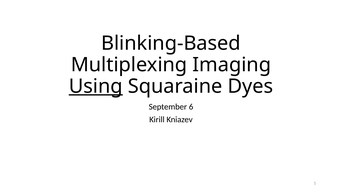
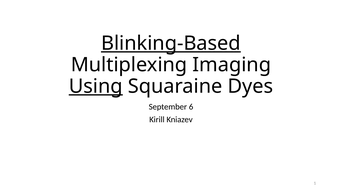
Blinking-Based underline: none -> present (171, 43)
